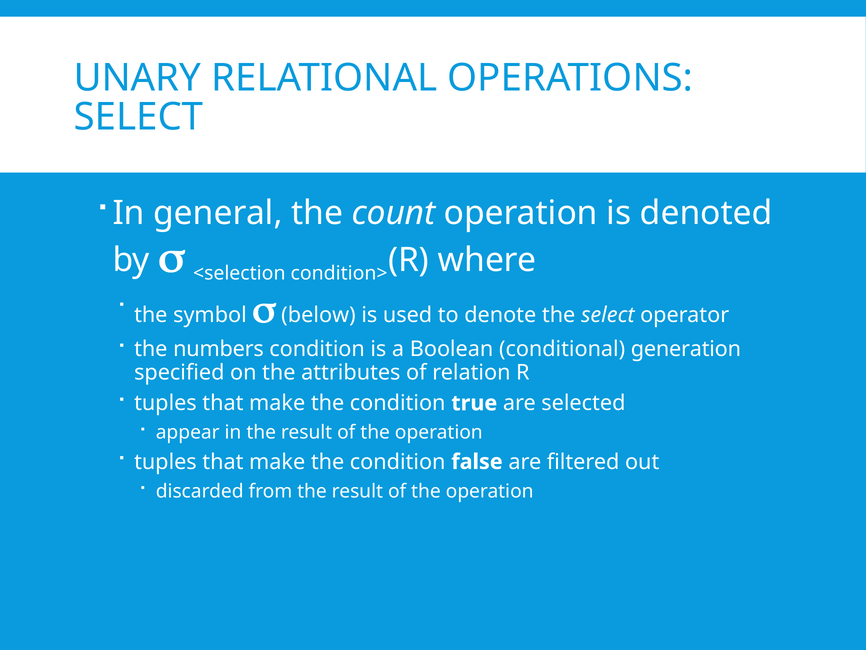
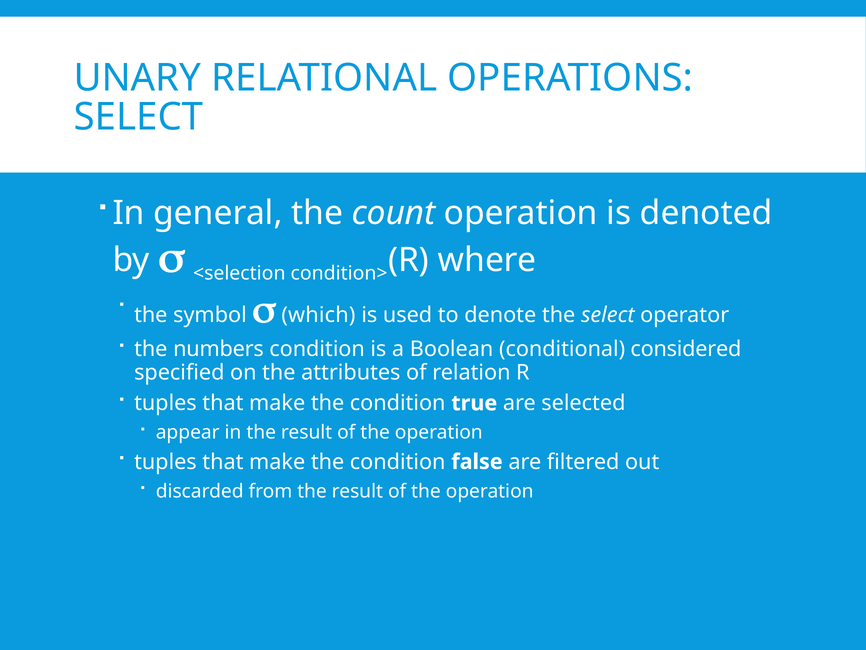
below: below -> which (318, 315)
generation: generation -> considered (686, 349)
